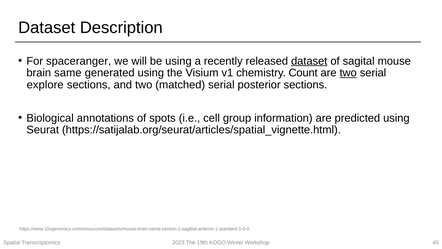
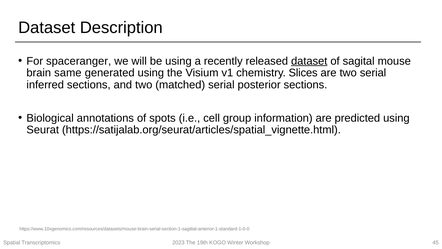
Count: Count -> Slices (303, 73)
two underline: present -> none (348, 73)
explore: explore -> inferred (45, 85)
